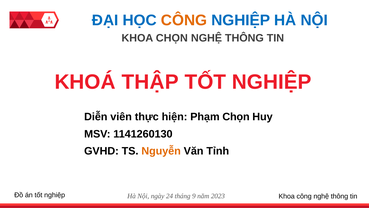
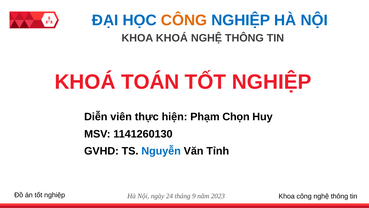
KHOA CHỌN: CHỌN -> KHOÁ (172, 38)
THẬP: THẬP -> TOÁN (150, 82)
Nguyễn colour: orange -> blue (161, 151)
